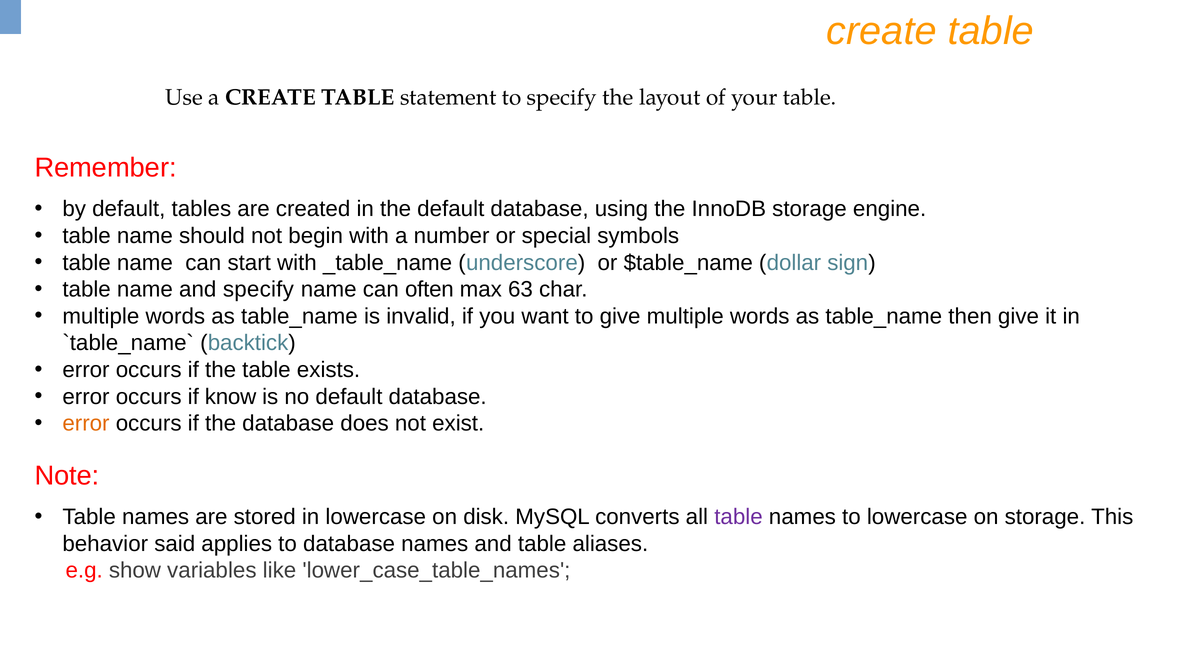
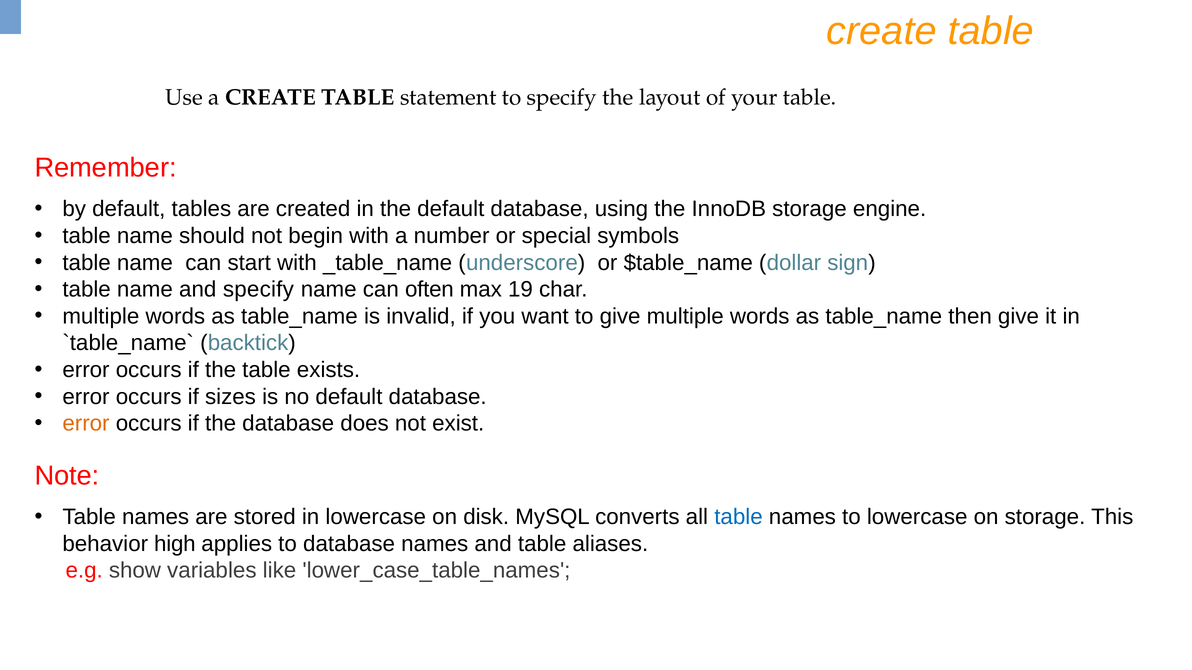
63: 63 -> 19 (520, 290)
know: know -> sizes (230, 397)
table colour: purple -> blue (738, 517)
said: said -> high (175, 544)
